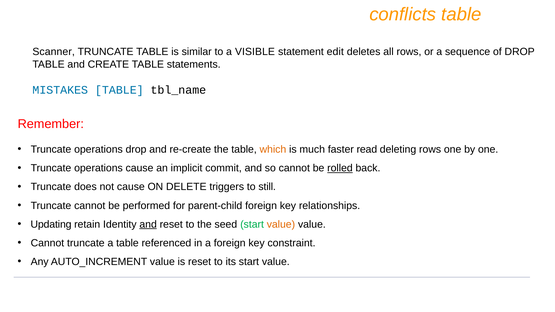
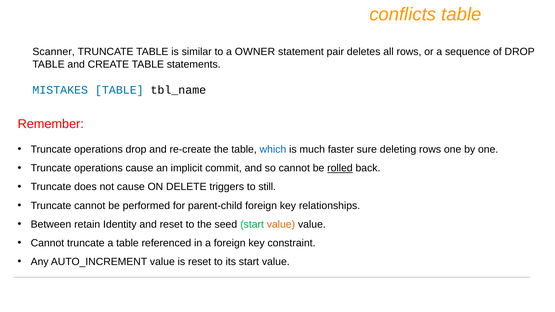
VISIBLE: VISIBLE -> OWNER (255, 52)
edit: edit -> pair (335, 52)
which colour: orange -> blue (273, 150)
read: read -> sure (367, 150)
Updating: Updating -> Between (51, 224)
and underline: present -> none (148, 224)
